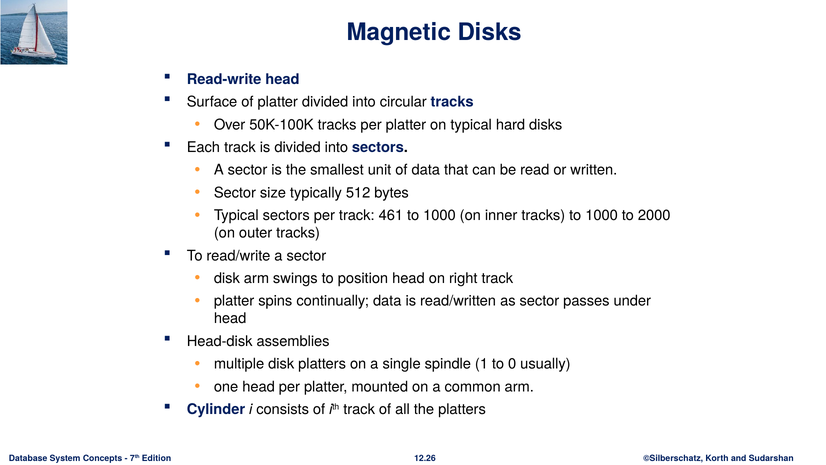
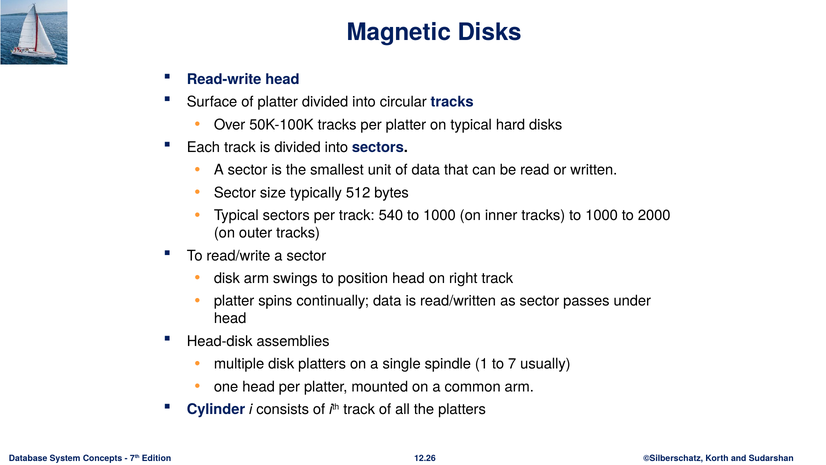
461: 461 -> 540 (391, 215)
0: 0 -> 7 (512, 364)
